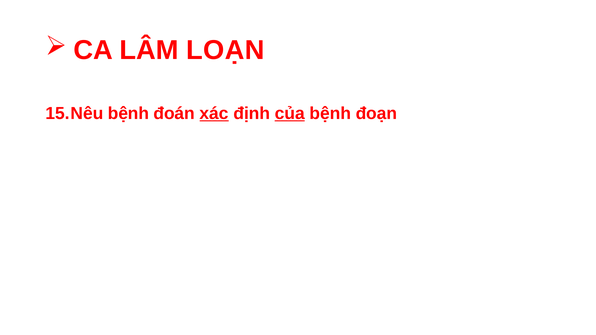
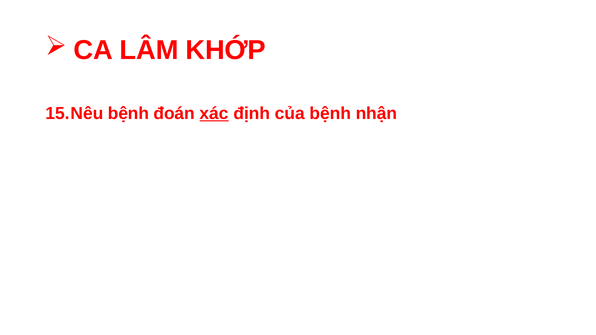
LOẠN: LOẠN -> KHỚP (226, 50)
của underline: present -> none (290, 114)
đoạn: đoạn -> nhận (376, 114)
